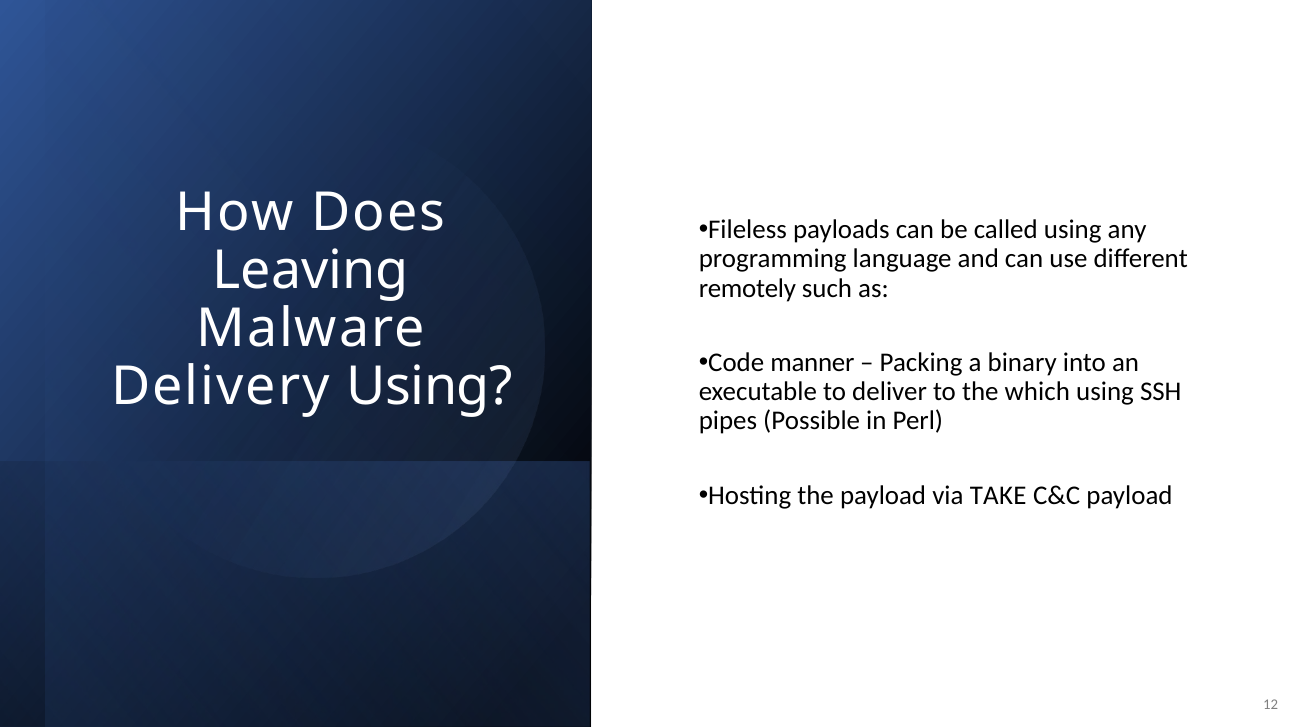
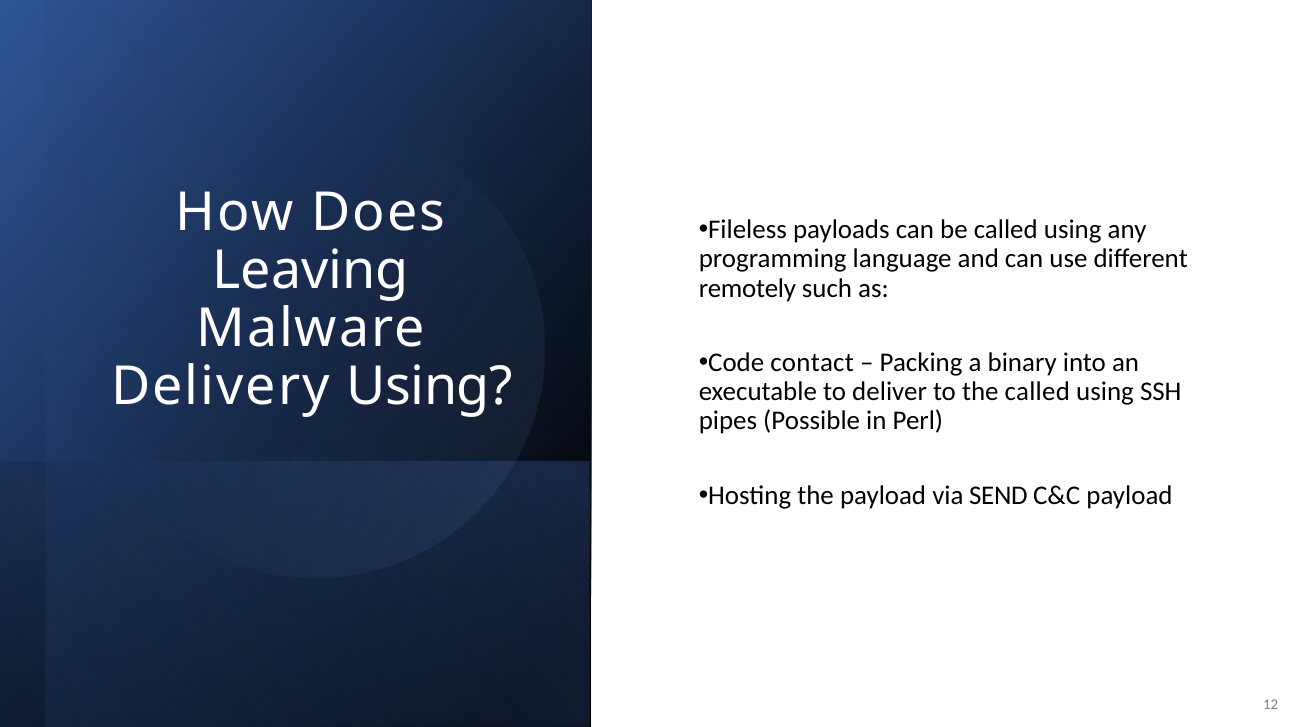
manner: manner -> contact (812, 362)
the which: which -> called (1037, 392)
TAKE: TAKE -> SEND (998, 495)
